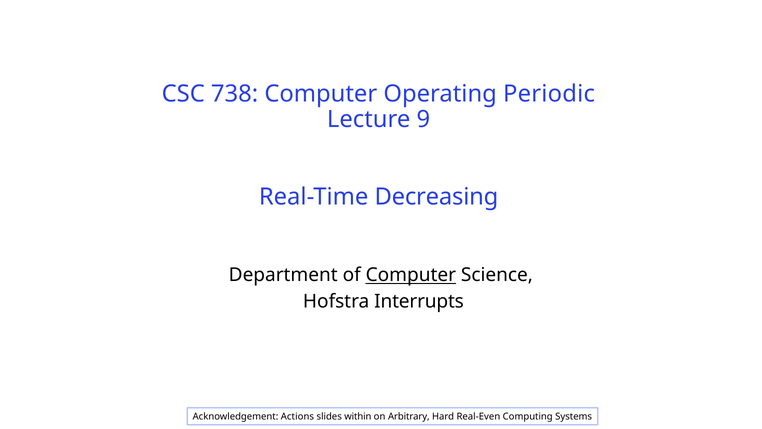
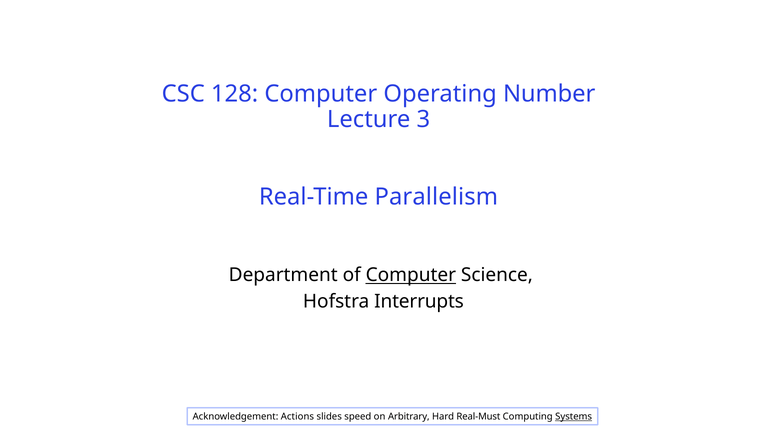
738: 738 -> 128 (235, 94)
Periodic: Periodic -> Number (549, 94)
9: 9 -> 3 (423, 119)
Decreasing: Decreasing -> Parallelism (436, 197)
within: within -> speed (358, 416)
Real-Even: Real-Even -> Real-Must (478, 416)
Systems underline: none -> present (574, 416)
